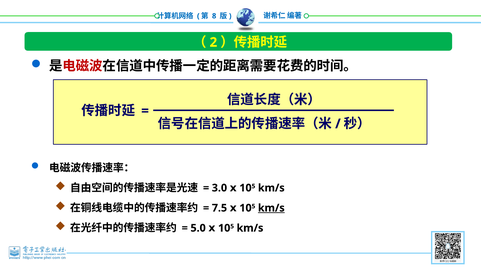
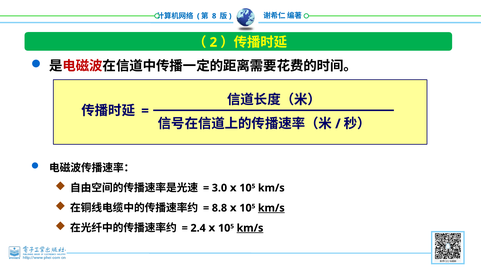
7.5: 7.5 -> 8.8 (219, 208)
5.0: 5.0 -> 2.4 (198, 228)
km/s underline: none -> present (250, 228)
